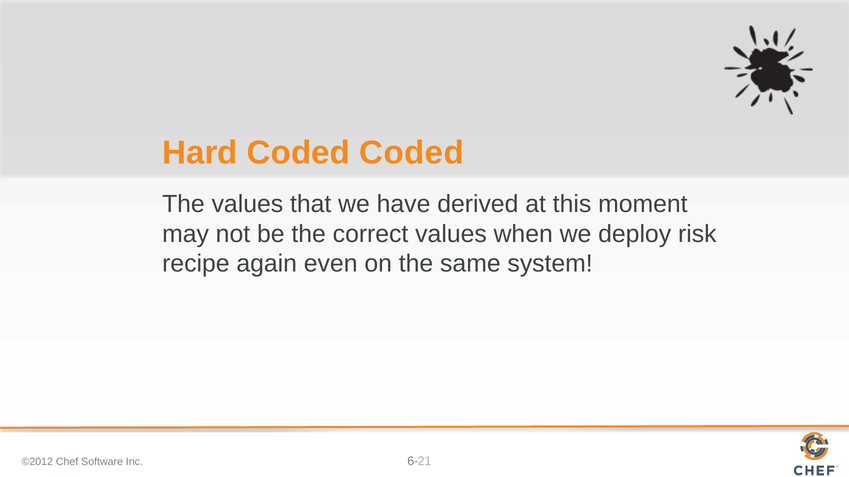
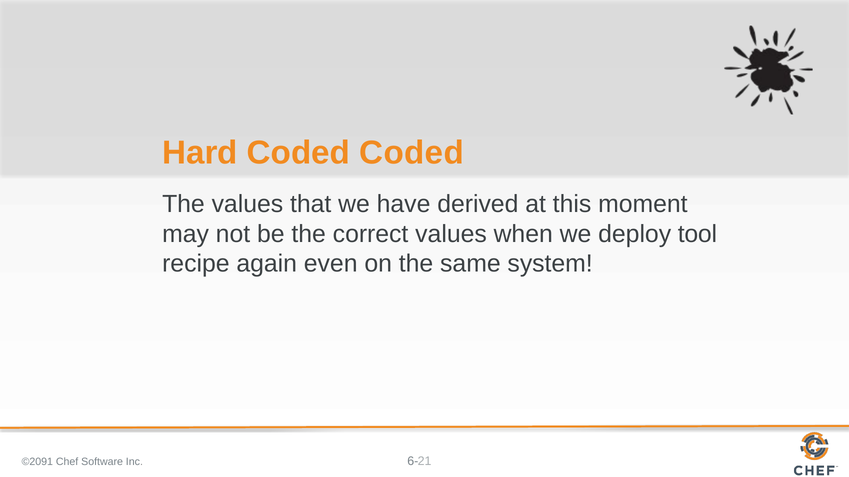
risk: risk -> tool (697, 234)
©2012: ©2012 -> ©2091 (37, 462)
